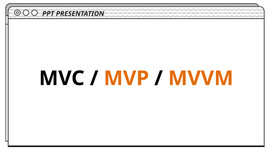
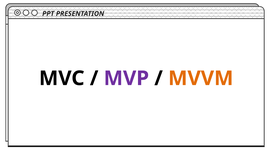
MVP colour: orange -> purple (126, 79)
